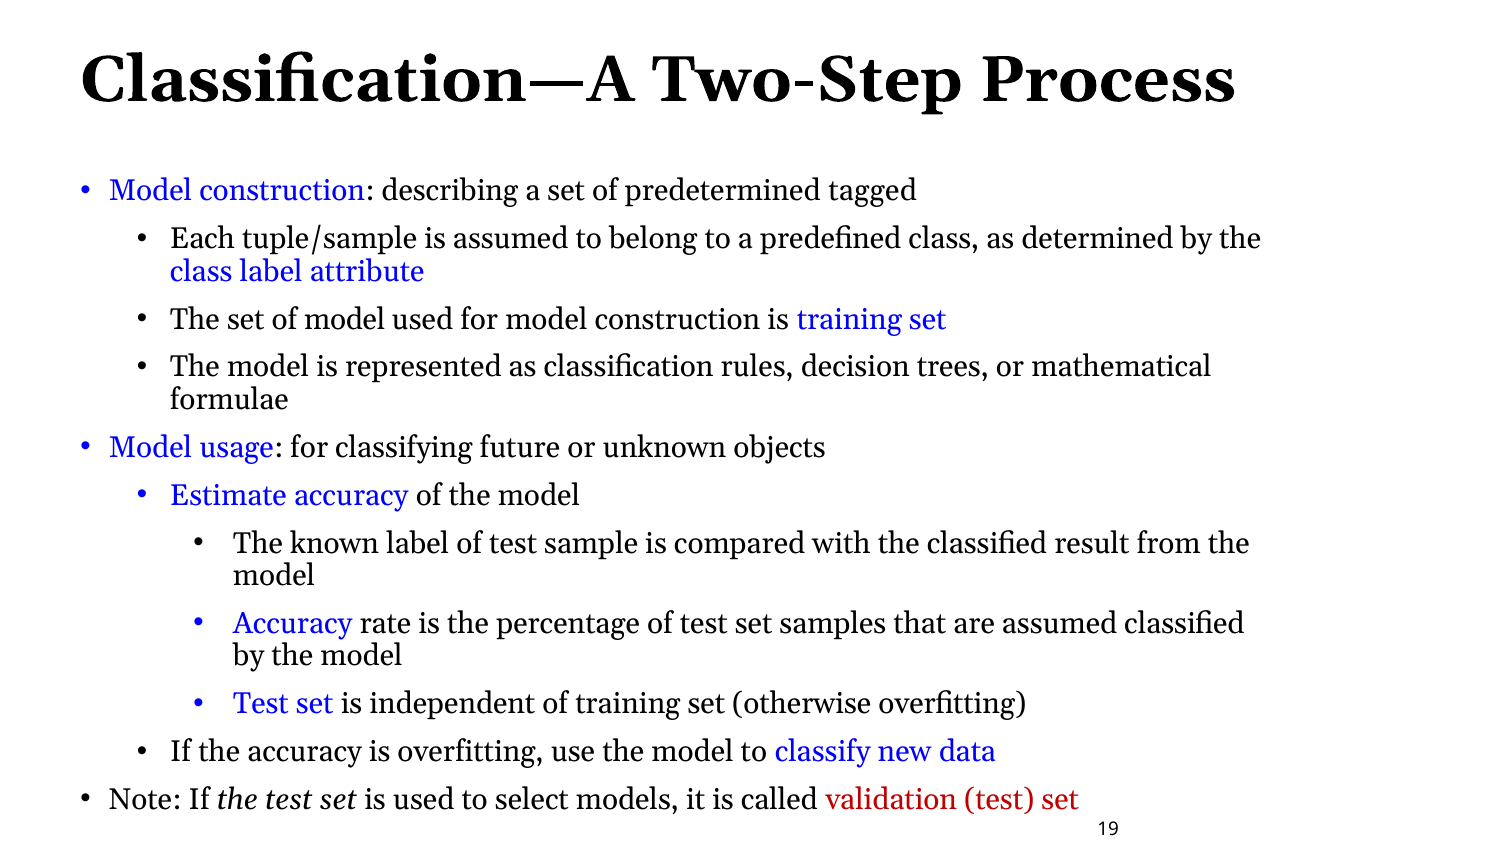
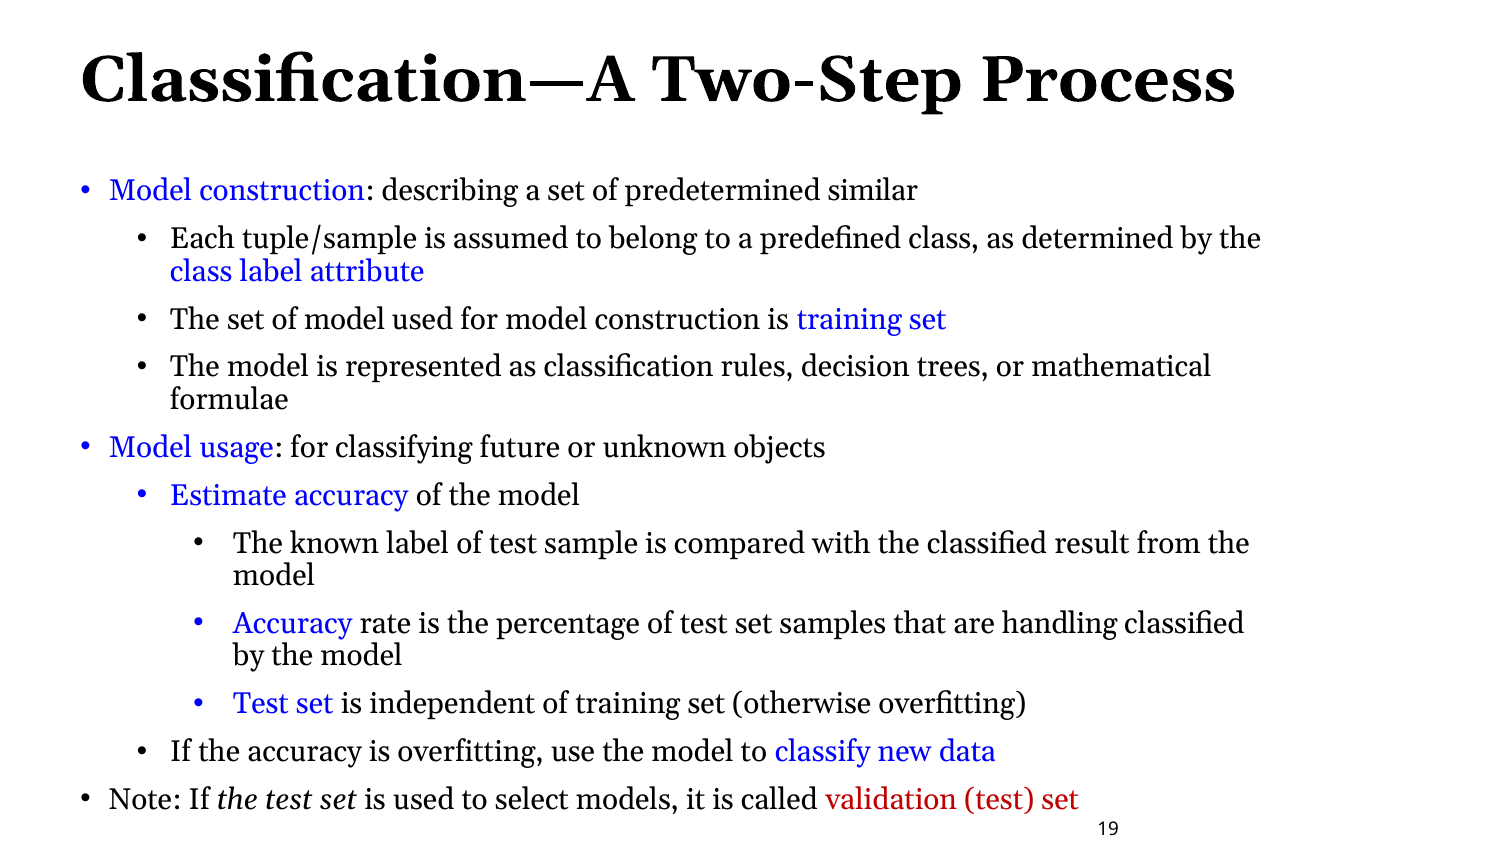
tagged: tagged -> similar (873, 191)
are assumed: assumed -> handling (1060, 623)
